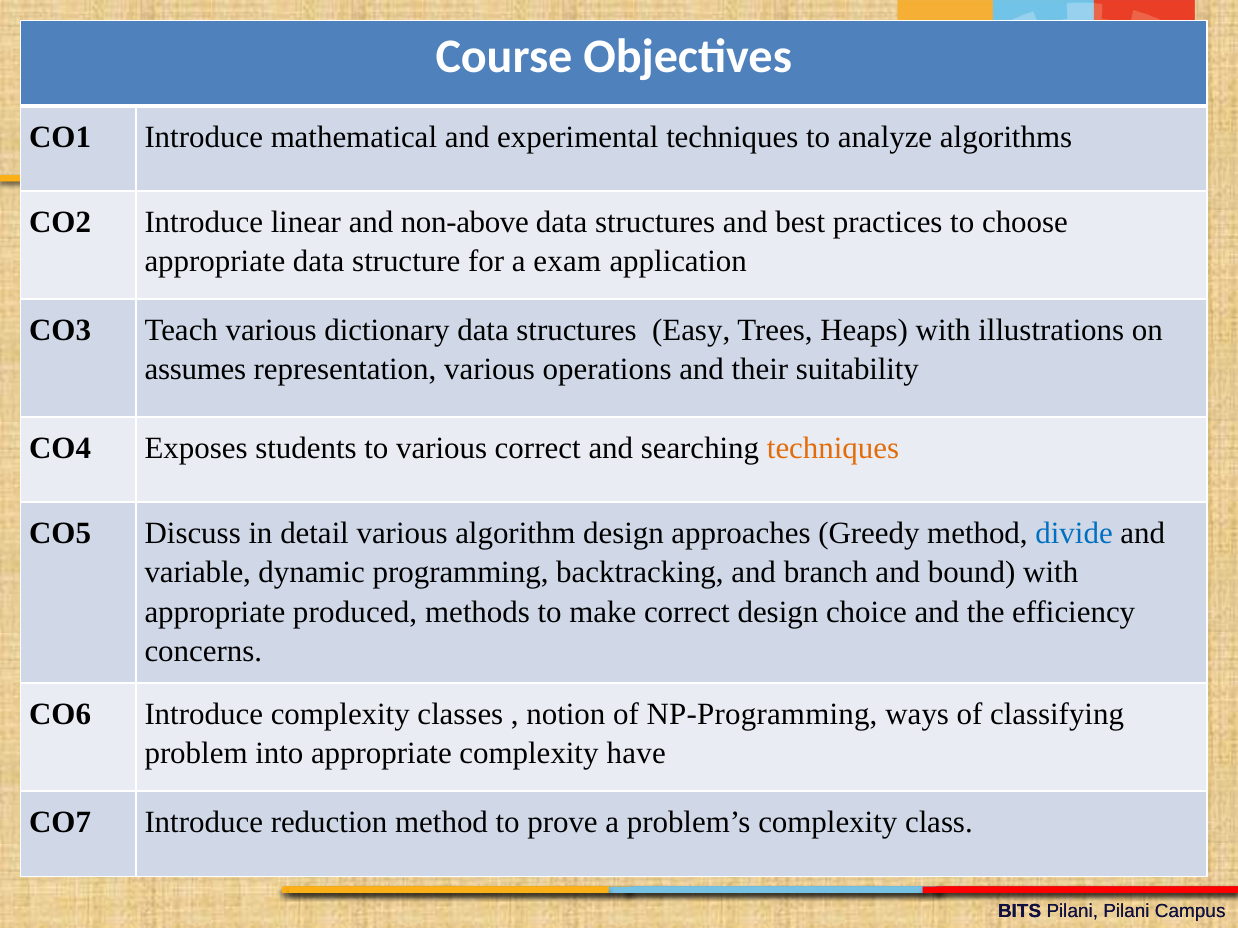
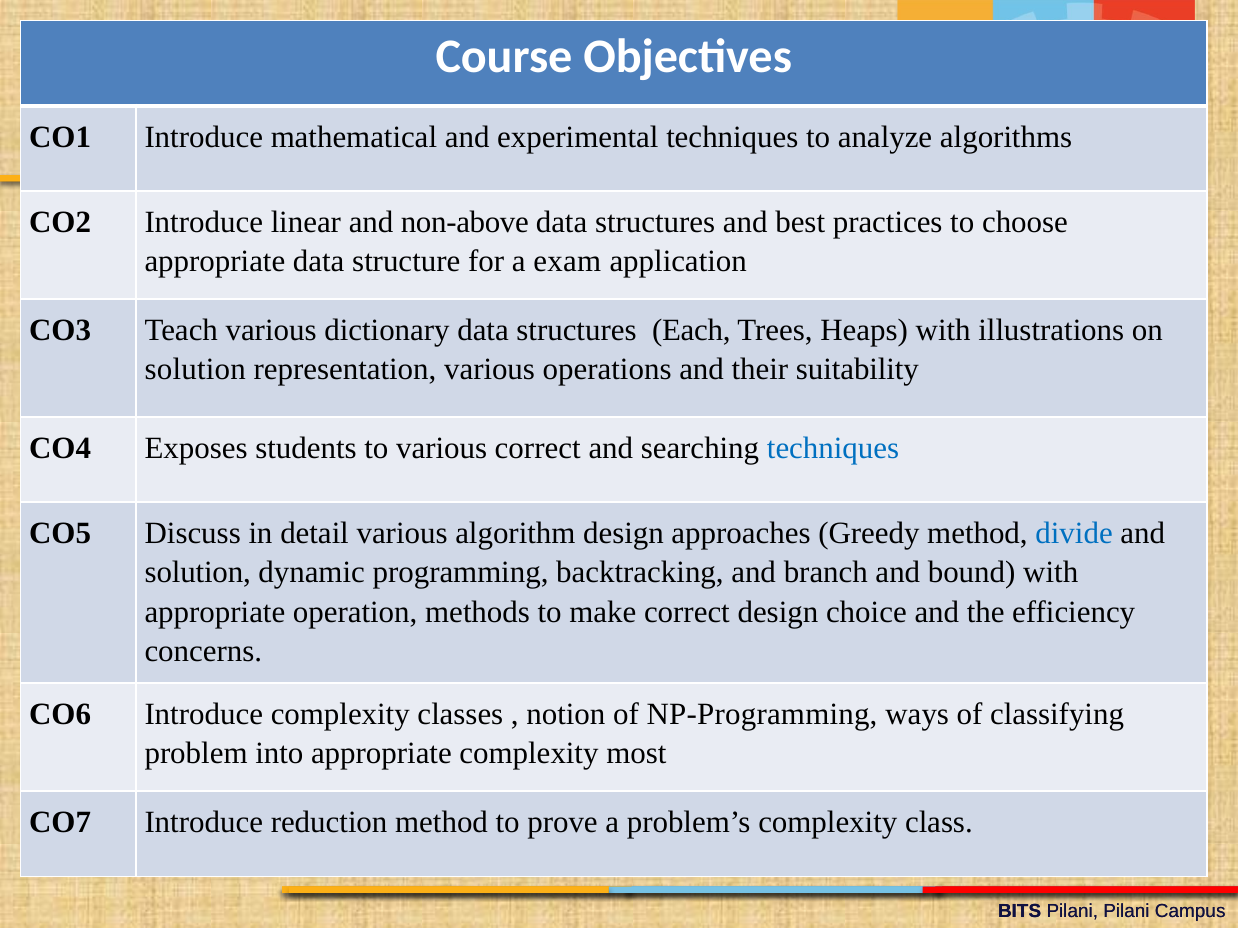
Easy: Easy -> Each (691, 330)
assumes: assumes -> solution (195, 370)
techniques colour: orange -> blue (833, 448)
variable: variable -> solution (198, 573)
produced: produced -> operation (355, 612)
have: have -> most (636, 754)
